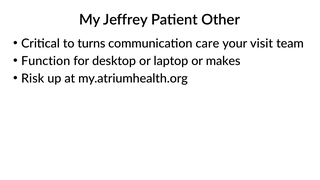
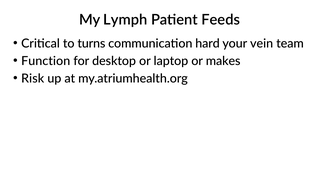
Jeffrey: Jeffrey -> Lymph (125, 20)
Other: Other -> Feeds (221, 20)
care: care -> hard (207, 44)
visit: visit -> vein (262, 44)
